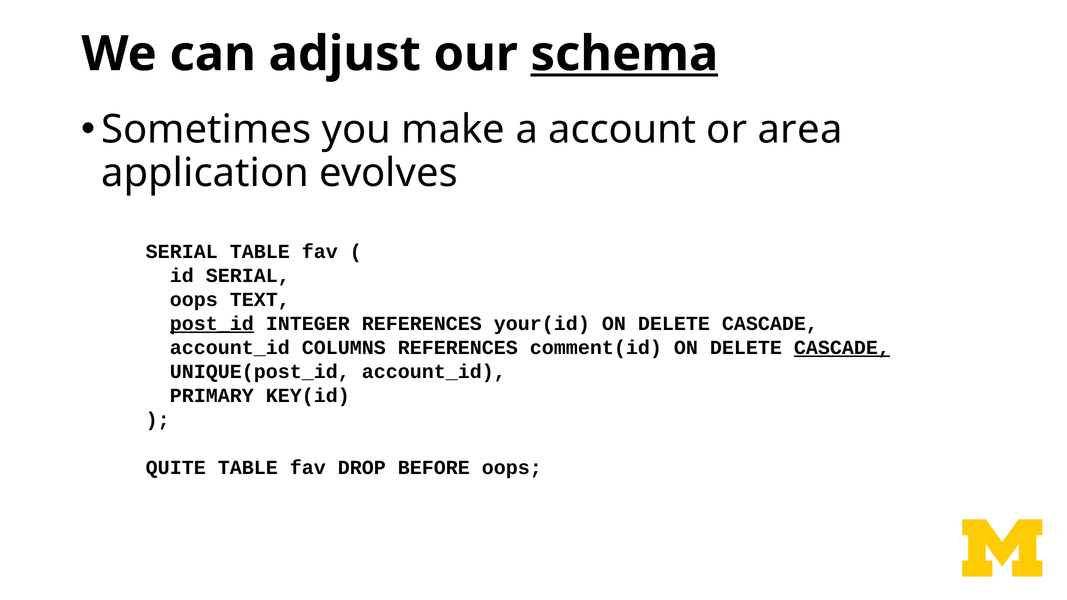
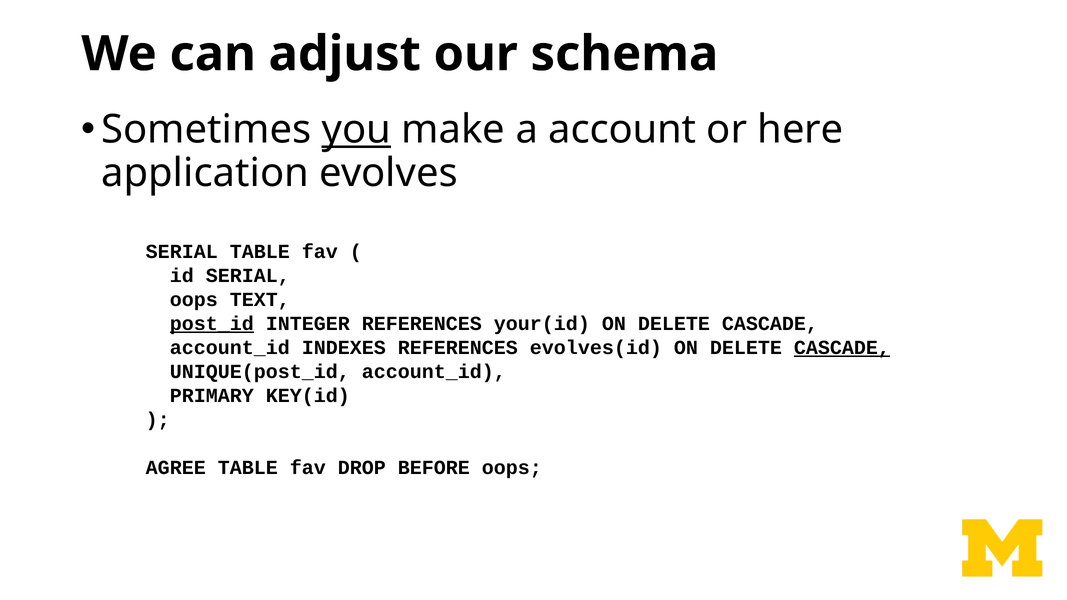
schema underline: present -> none (624, 54)
you underline: none -> present (356, 130)
area: area -> here (800, 130)
COLUMNS: COLUMNS -> INDEXES (344, 348)
comment(id: comment(id -> evolves(id (596, 348)
QUITE: QUITE -> AGREE (176, 468)
